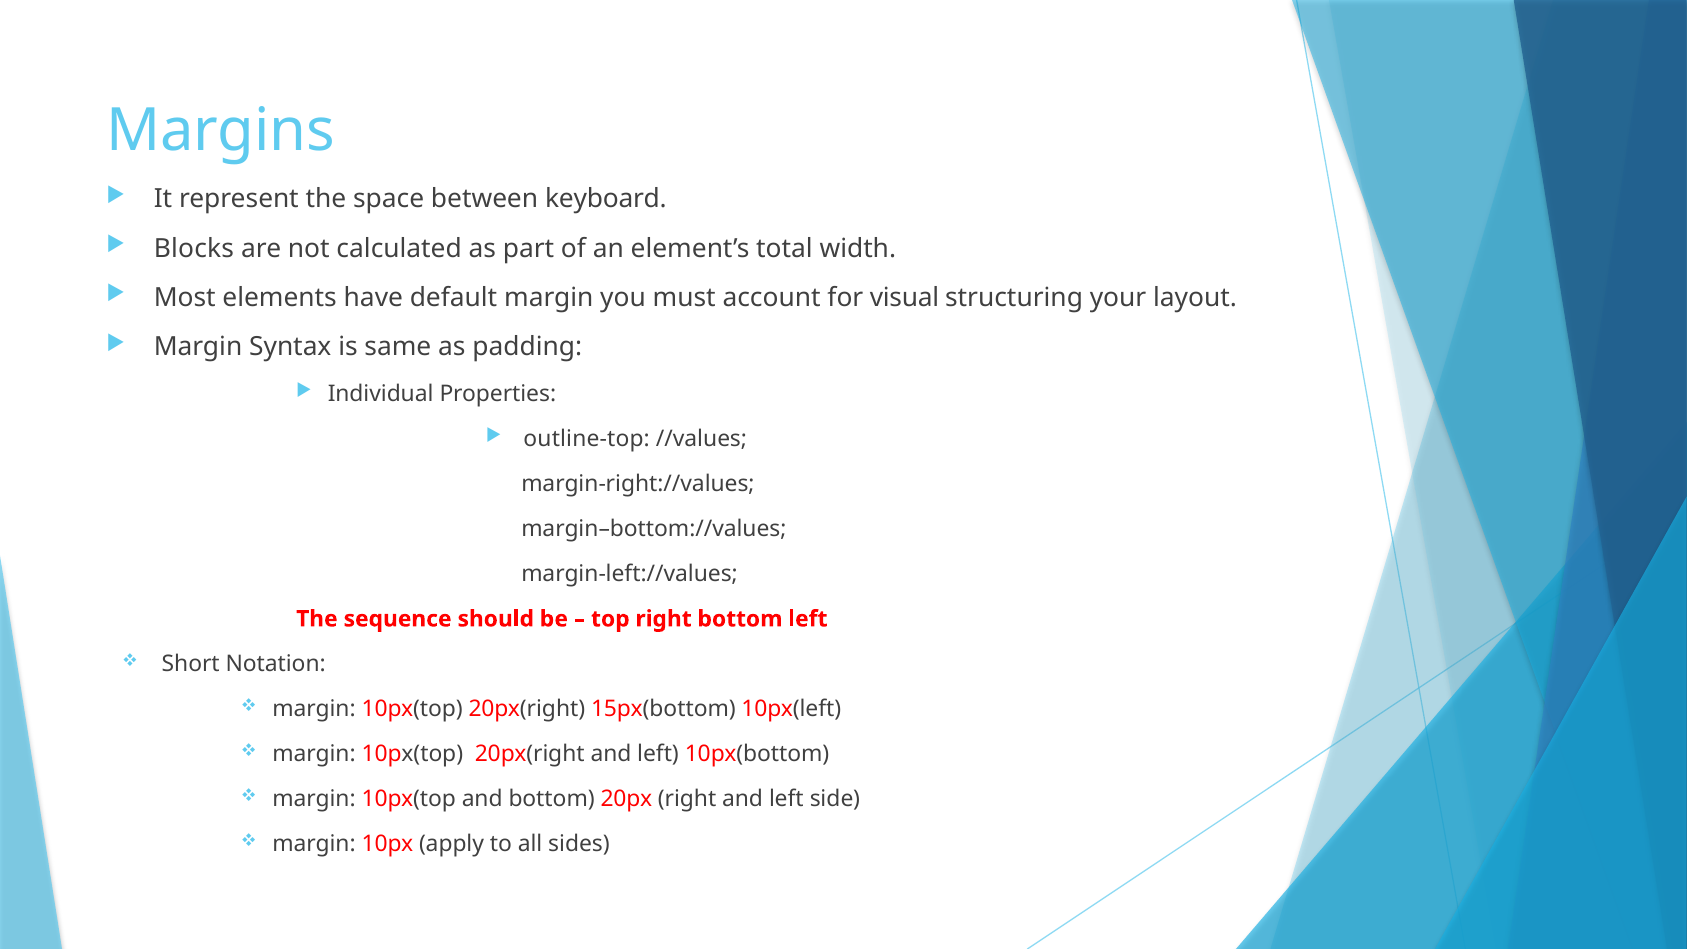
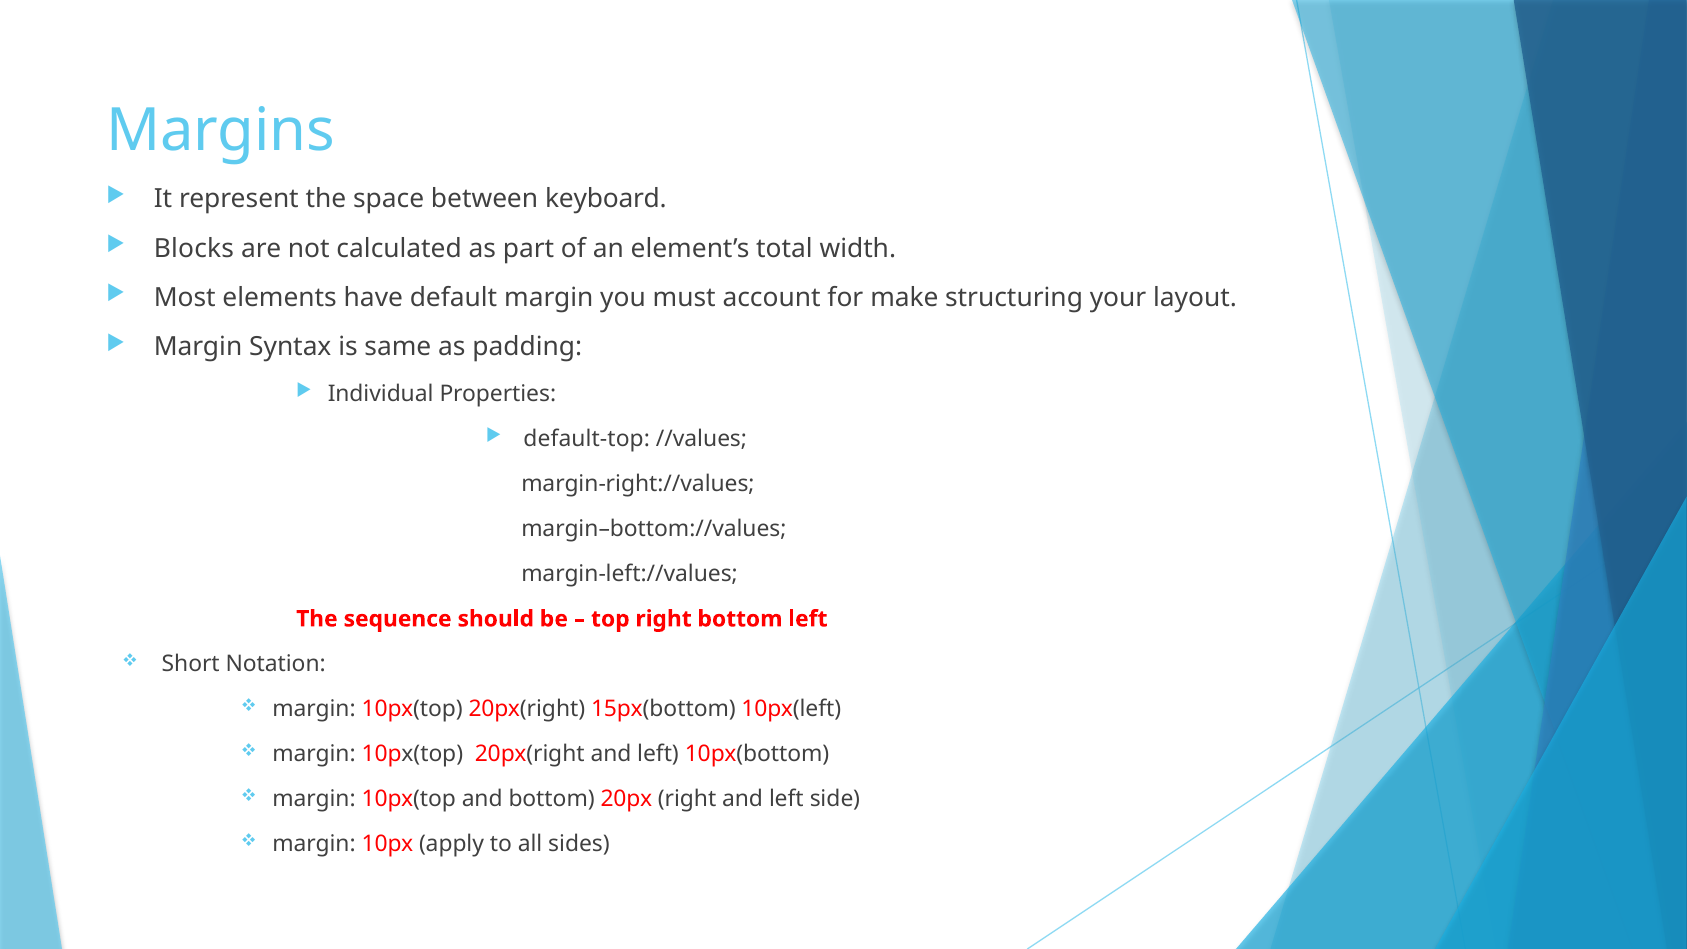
visual: visual -> make (904, 298)
outline-top: outline-top -> default-top (587, 439)
